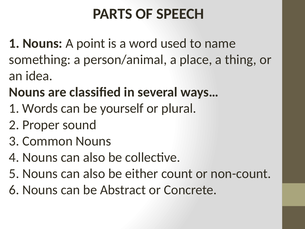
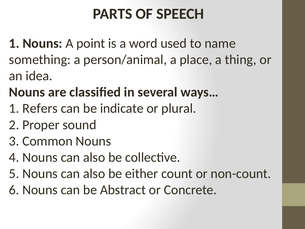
Words: Words -> Refers (40, 108)
yourself: yourself -> indicate (122, 108)
